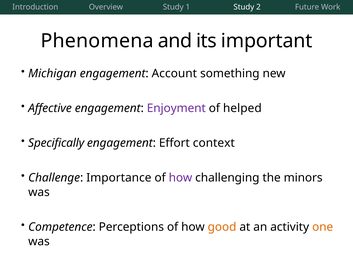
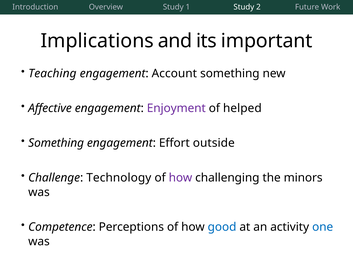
Phenomena: Phenomena -> Implications (97, 41)
Michigan: Michigan -> Teaching (52, 73)
Specifically: Specifically -> Something (56, 143)
context: context -> outside (214, 143)
Importance: Importance -> Technology (119, 178)
good colour: orange -> blue (222, 227)
one colour: orange -> blue (323, 227)
